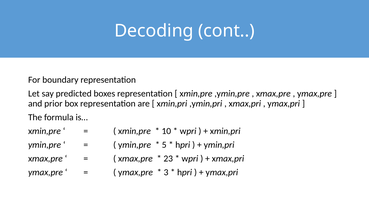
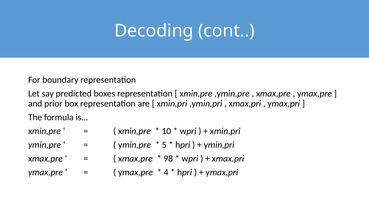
23: 23 -> 98 (168, 159)
3: 3 -> 4 (166, 173)
